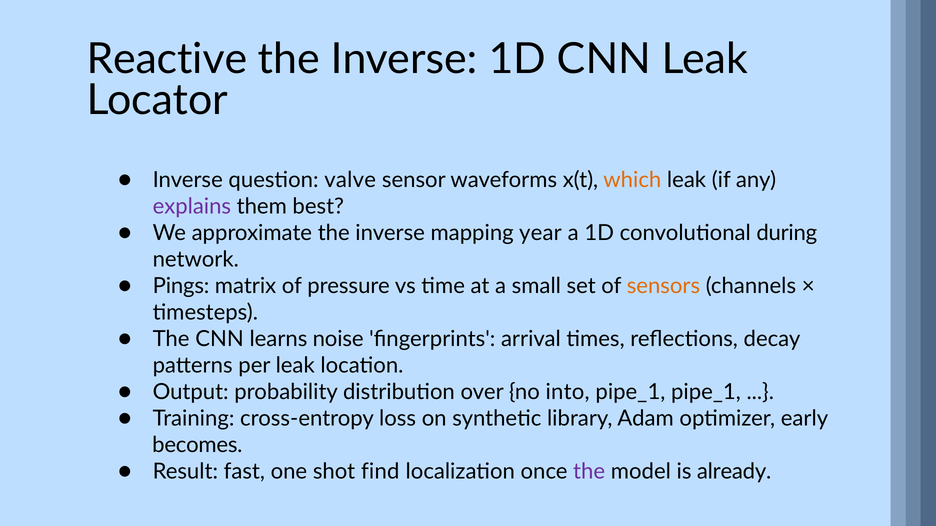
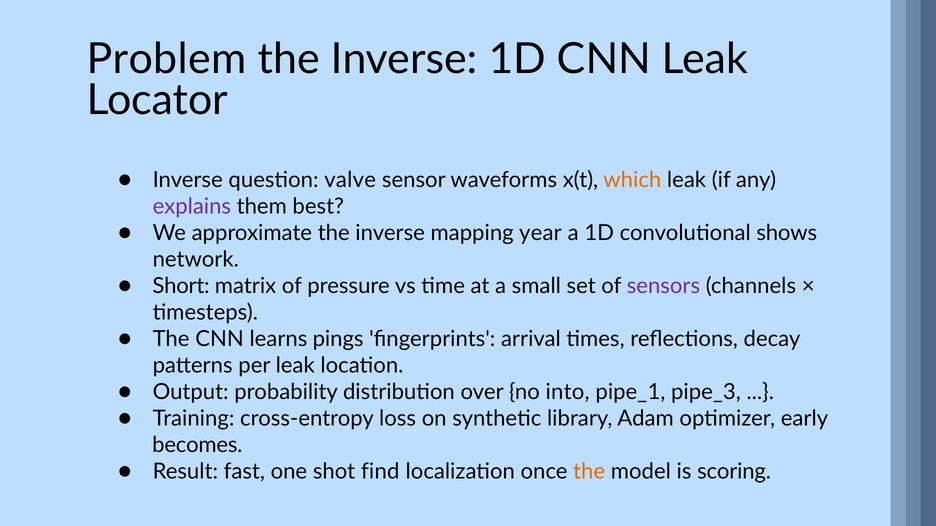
Reactive: Reactive -> Problem (167, 59)
during: during -> shows (787, 233)
Pings: Pings -> Short (181, 286)
sensors colour: orange -> purple (663, 286)
noise: noise -> pings (338, 339)
pipe_1 pipe_1: pipe_1 -> pipe_3 (706, 392)
the colour: purple -> orange (589, 472)
already: already -> scoring (734, 472)
